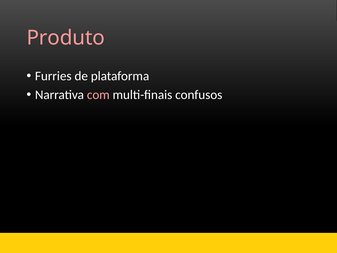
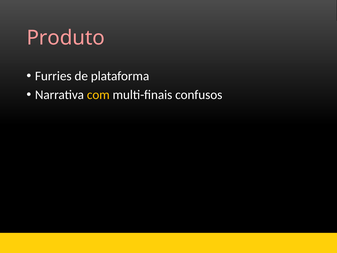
com colour: pink -> yellow (98, 95)
